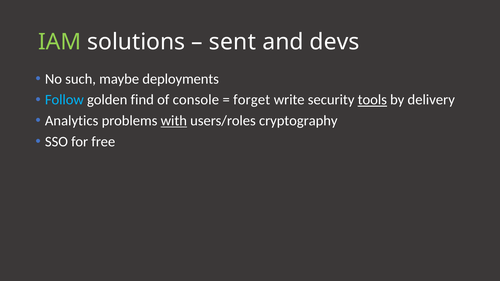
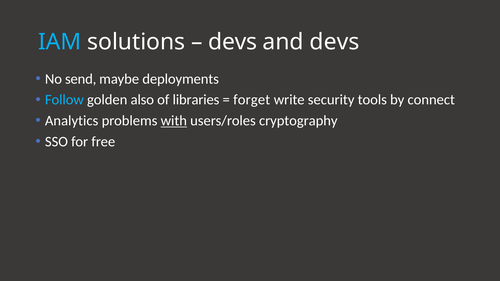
IAM colour: light green -> light blue (60, 42)
sent: sent -> devs (233, 42)
such: such -> send (81, 79)
find: find -> also (142, 100)
console: console -> libraries (196, 100)
tools underline: present -> none (372, 100)
delivery: delivery -> connect (431, 100)
